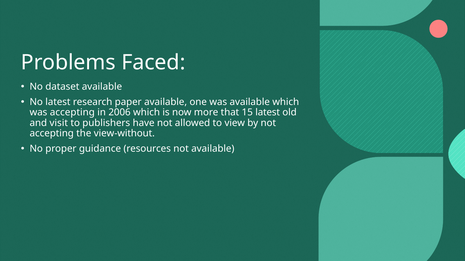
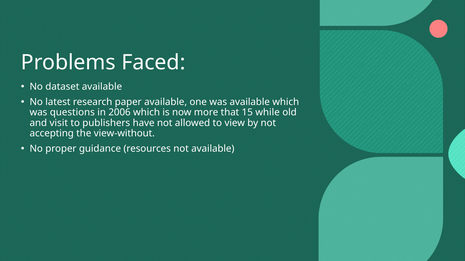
was accepting: accepting -> questions (72, 113)
15 latest: latest -> while (268, 113)
